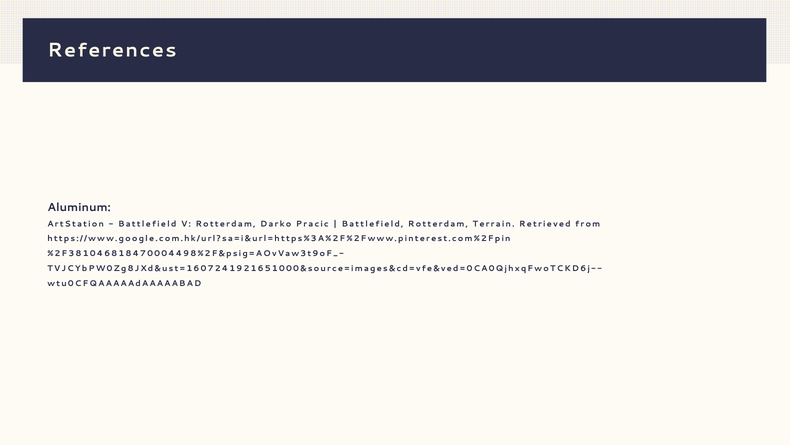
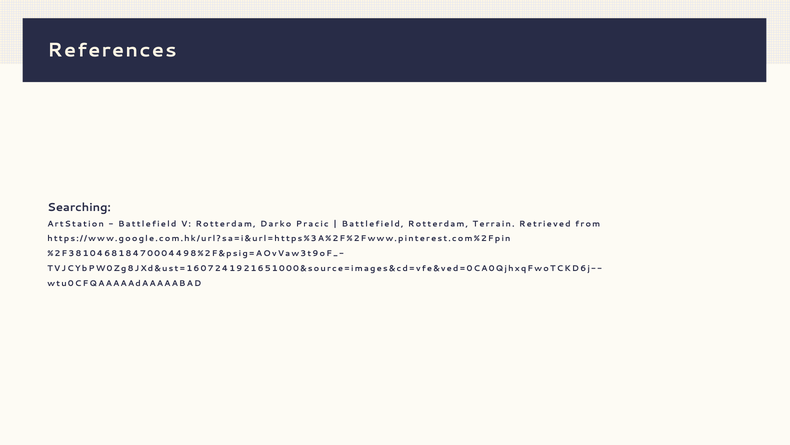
Aluminum: Aluminum -> Searching (79, 207)
